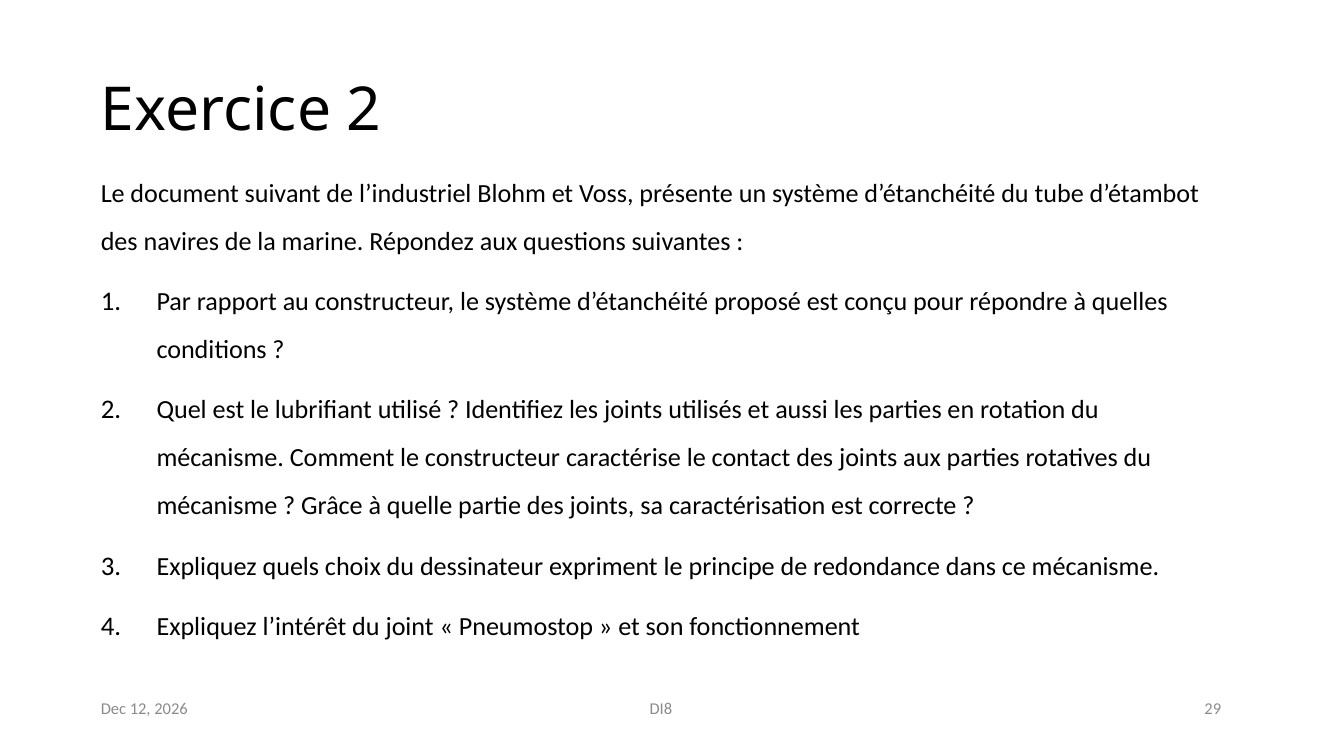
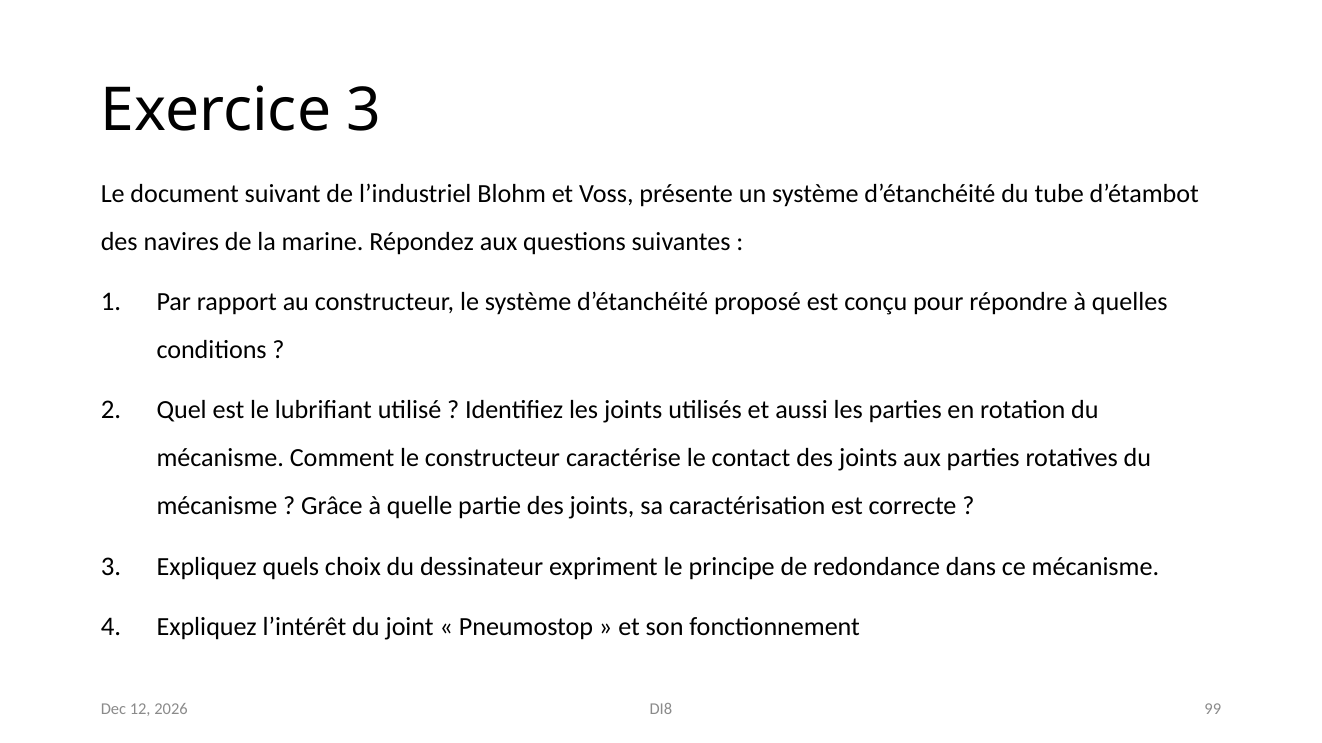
Exercice 2: 2 -> 3 (364, 111)
29: 29 -> 99 (1213, 710)
